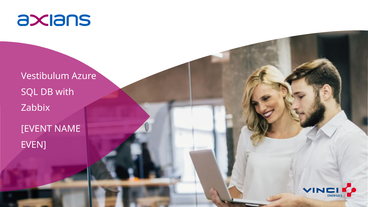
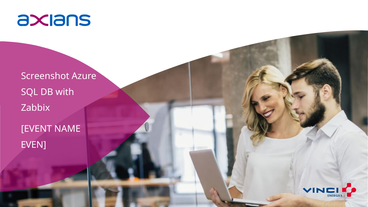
Vestibulum: Vestibulum -> Screenshot (45, 76)
